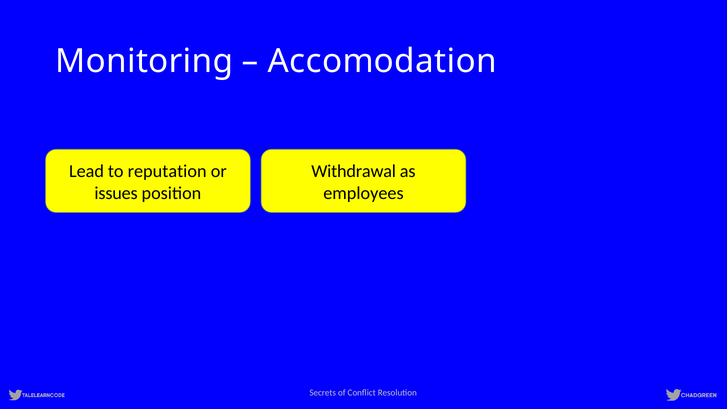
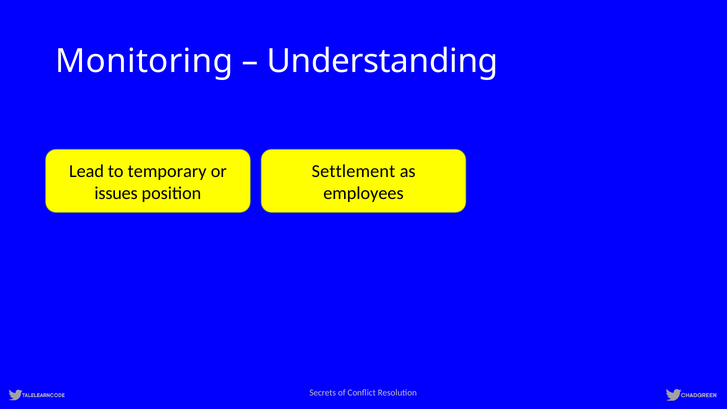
Accomodation: Accomodation -> Understanding (383, 61)
reputation: reputation -> temporary (167, 171)
Withdrawal: Withdrawal -> Settlement (353, 171)
